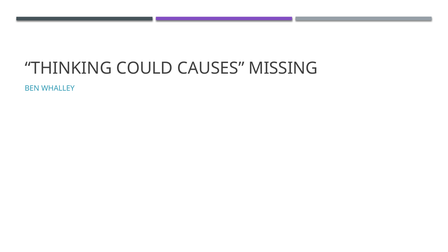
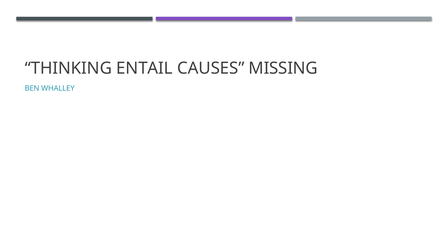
COULD: COULD -> ENTAIL (145, 68)
